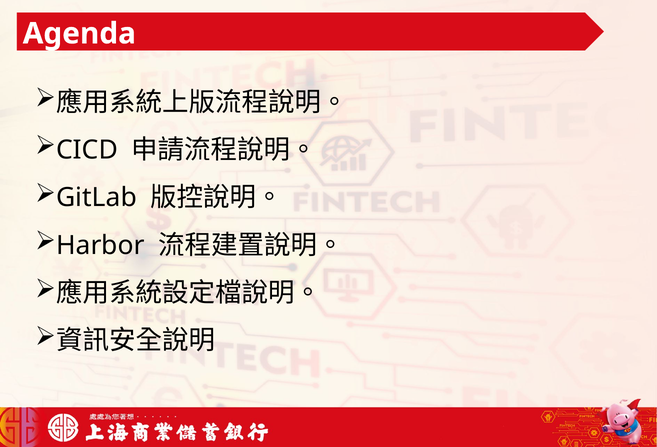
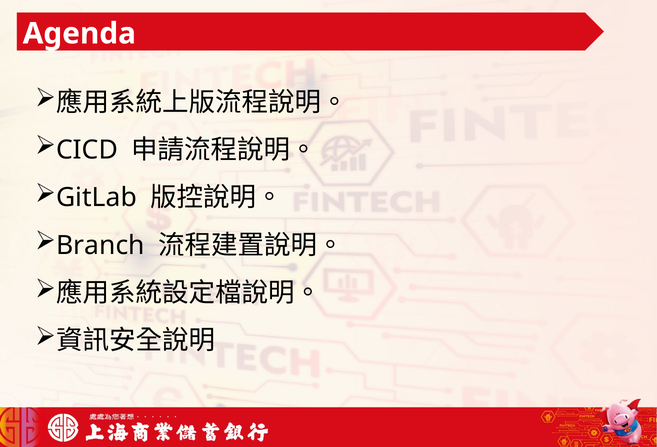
Harbor: Harbor -> Branch (100, 245)
